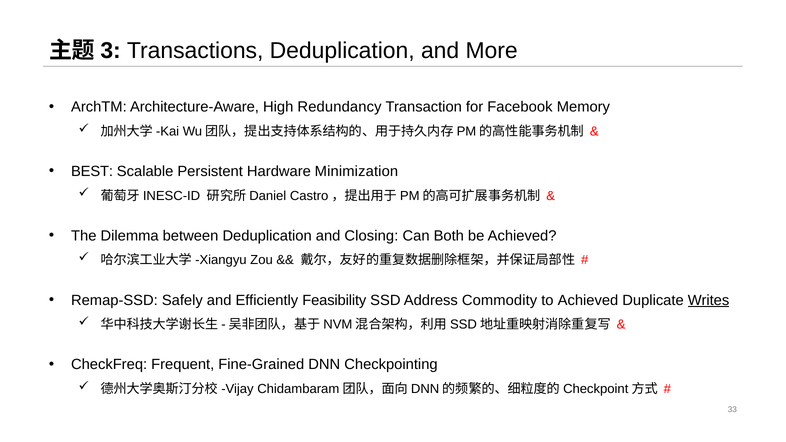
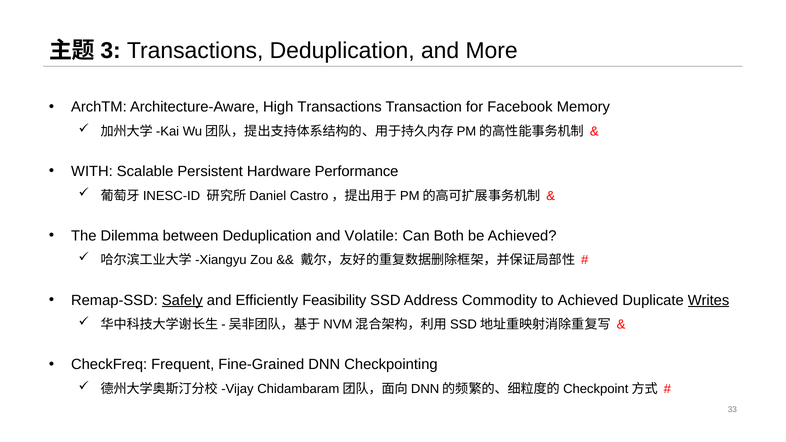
High Redundancy: Redundancy -> Transactions (340, 107)
BEST: BEST -> WITH (92, 171)
Minimization: Minimization -> Performance (357, 171)
Closing: Closing -> Volatile (371, 236)
Safely underline: none -> present (182, 300)
